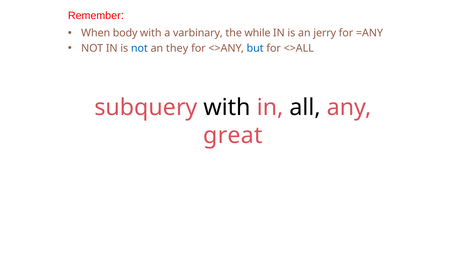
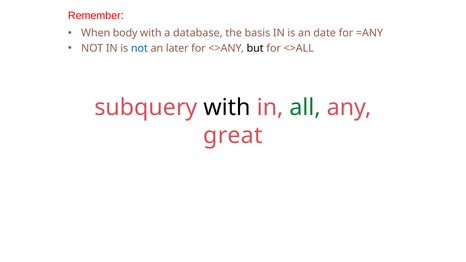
varbinary: varbinary -> database (198, 33)
while: while -> basis (257, 33)
jerry: jerry -> date (325, 33)
they: they -> later (177, 48)
but colour: blue -> black (255, 48)
all colour: black -> green (305, 108)
